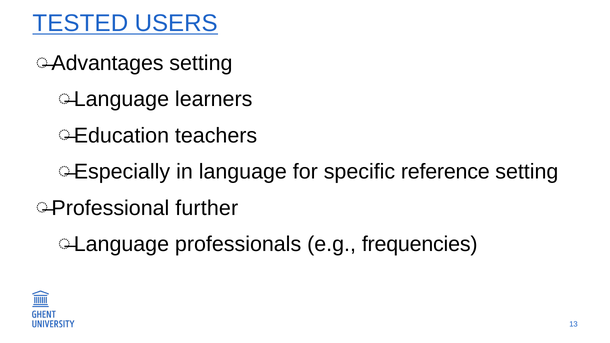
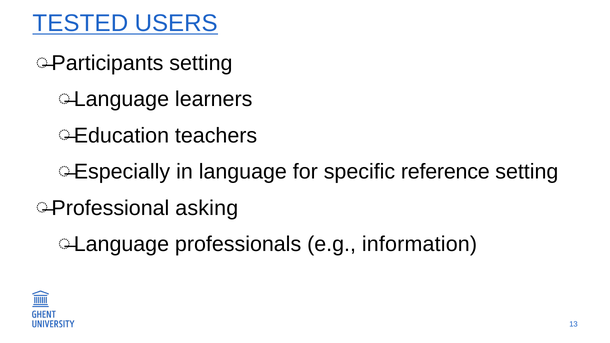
Advantages: Advantages -> Participants (107, 63)
further: further -> asking (207, 208)
frequencies: frequencies -> information (420, 244)
